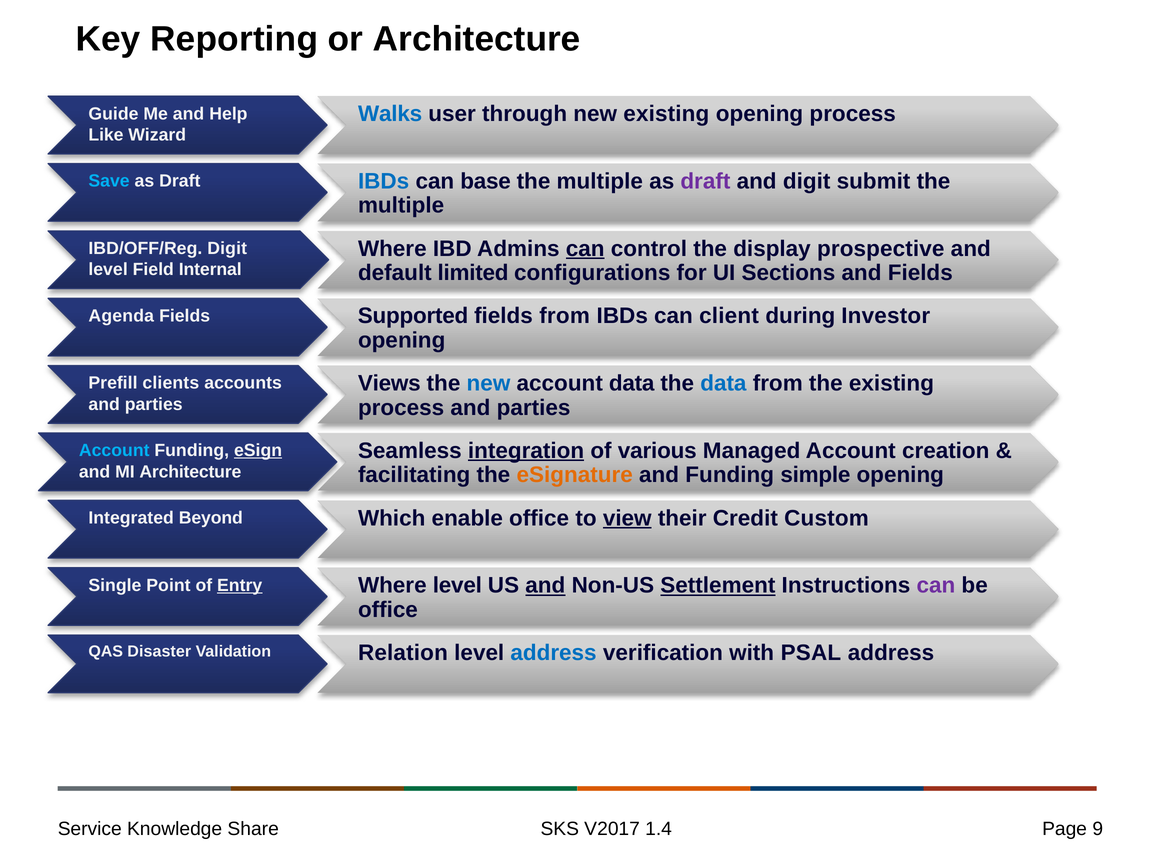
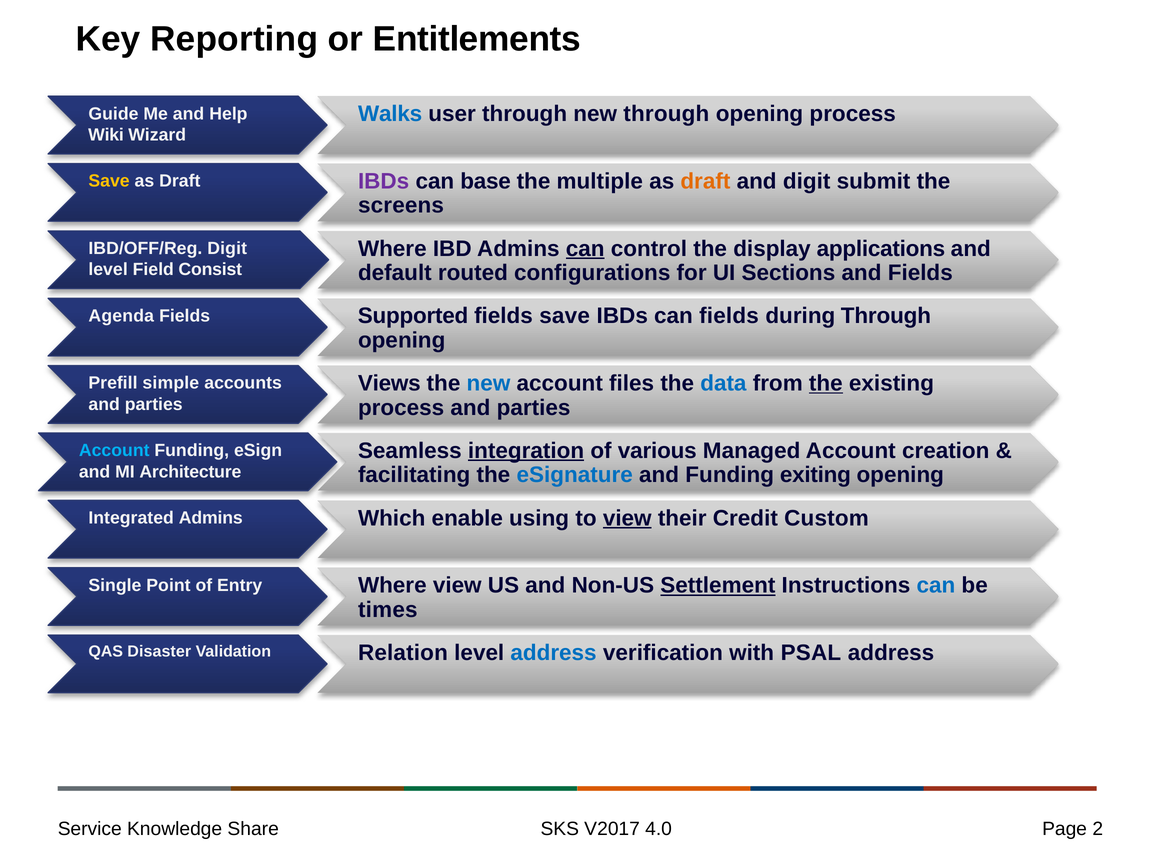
or Architecture: Architecture -> Entitlements (477, 39)
new existing: existing -> through (666, 114)
Like: Like -> Wiki (106, 135)
Save colour: light blue -> yellow (109, 181)
IBDs colour: blue -> purple (384, 181)
draft colour: purple -> orange (705, 181)
multiple: multiple -> screens (401, 206)
prospective: prospective -> applications (881, 249)
Internal: Internal -> Consist (210, 270)
limited: limited -> routed (473, 273)
fields from: from -> save (565, 316)
can client: client -> fields (729, 316)
during Investor: Investor -> Through (886, 316)
account data: data -> files (632, 383)
the underline: none -> present (826, 383)
clients: clients -> simple (171, 383)
eSign underline: present -> none (258, 451)
eSignature colour: orange -> blue (575, 475)
simple: simple -> exiting (815, 475)
Integrated Beyond: Beyond -> Admins (211, 518)
enable office: office -> using (539, 518)
Entry underline: present -> none (240, 585)
Where level: level -> view (457, 586)
and underline: present -> none (545, 586)
can colour: purple -> blue (936, 586)
office: office -> times (388, 610)
9: 9 -> 2 (1098, 829)
1.4: 1.4 -> 4.0 (659, 829)
